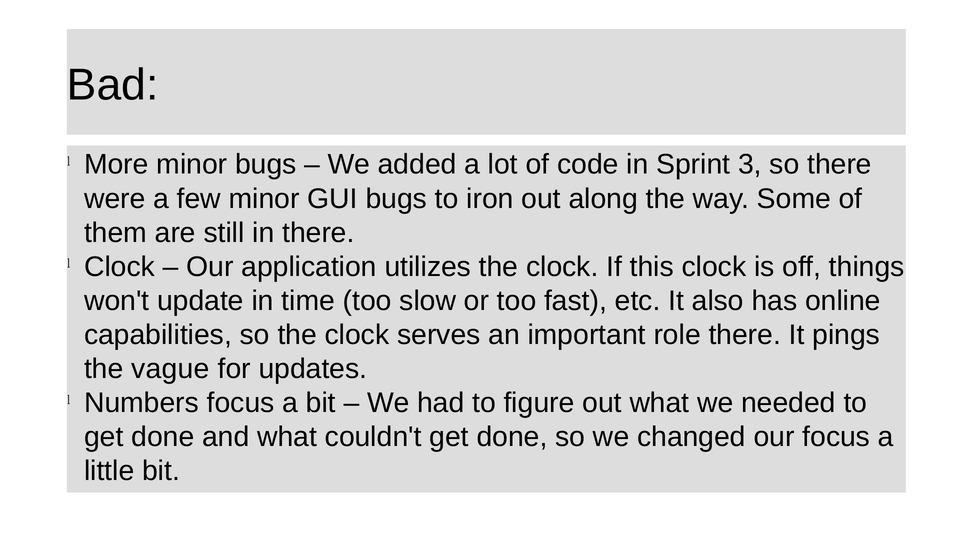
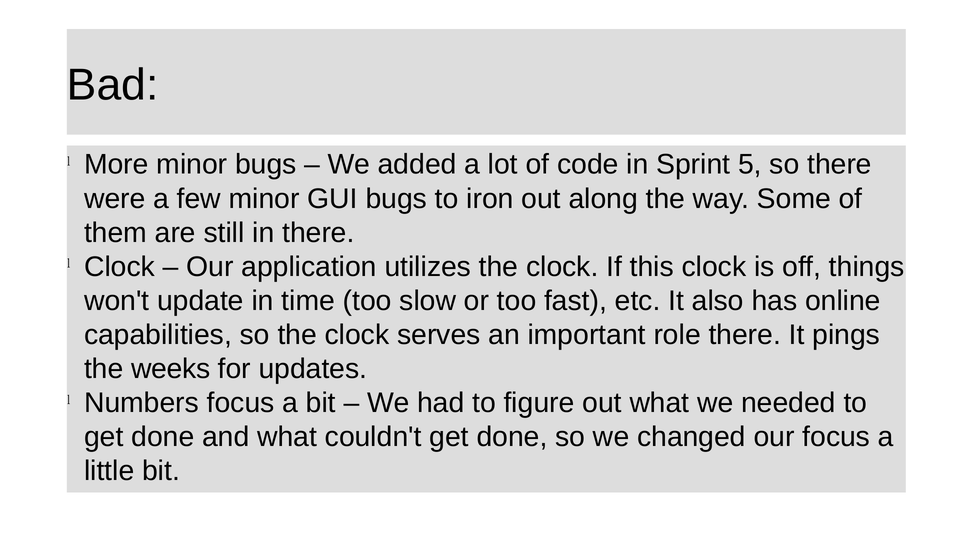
3: 3 -> 5 (750, 165)
vague: vague -> weeks (171, 369)
